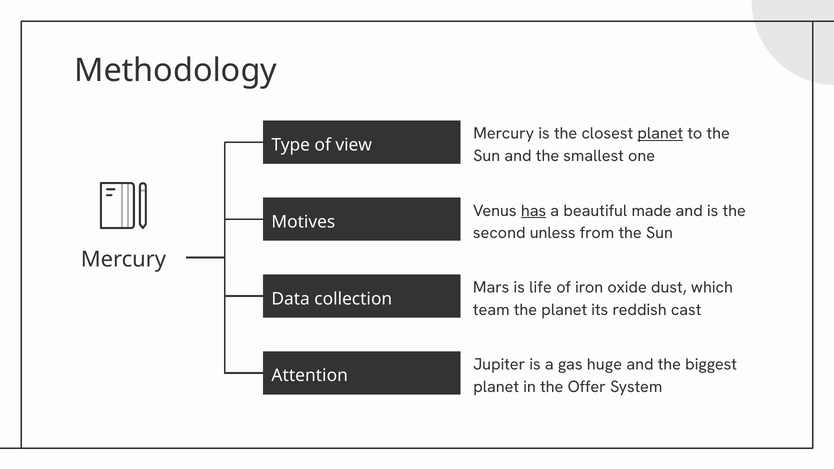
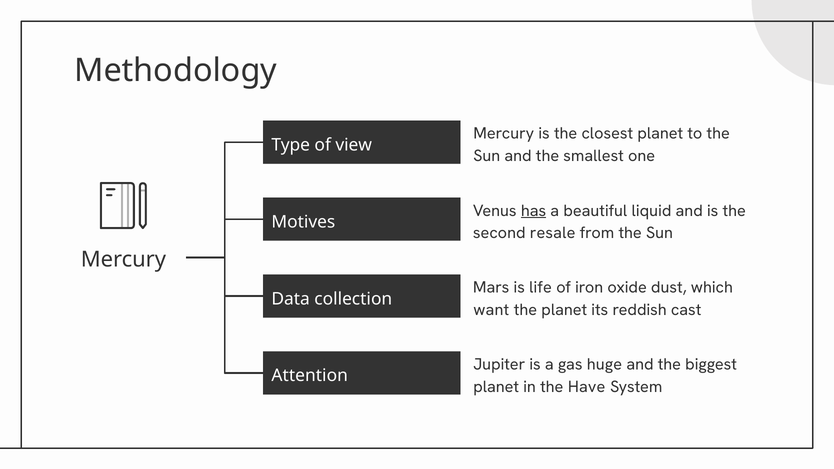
planet underline: present -> none (660, 134)
made: made -> liquid (651, 211)
unless: unless -> resale (553, 233)
team: team -> want (491, 310)
Offer: Offer -> Have (587, 387)
